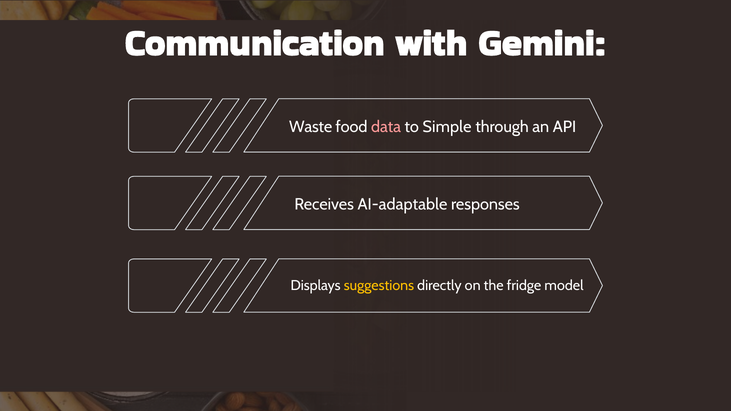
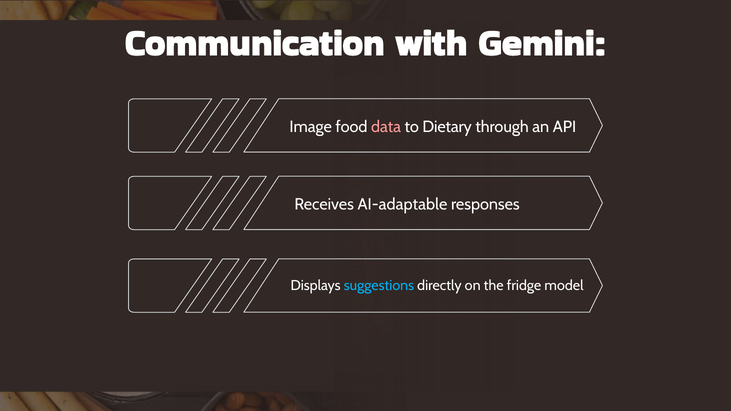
Waste: Waste -> Image (311, 127)
Simple: Simple -> Dietary (447, 127)
suggestions colour: yellow -> light blue (379, 286)
